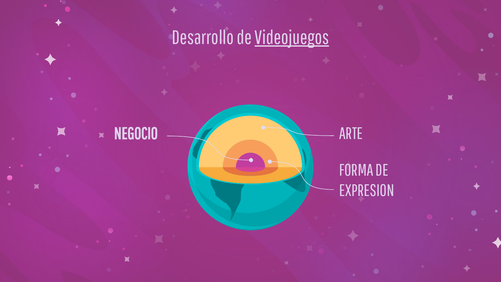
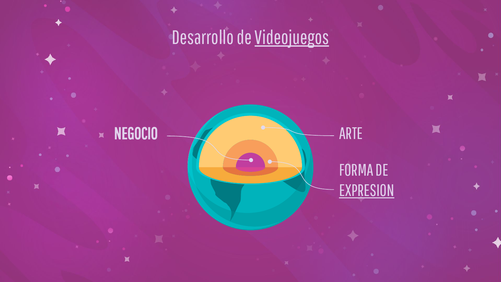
EXPRESION underline: none -> present (367, 190)
